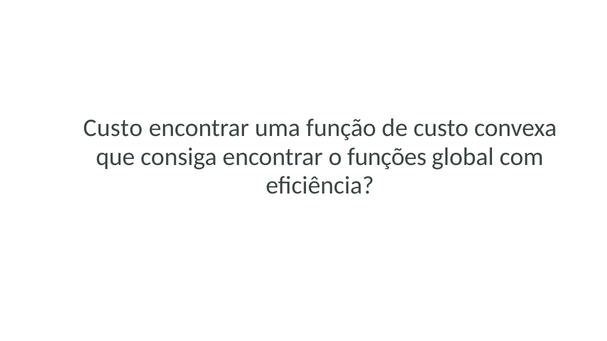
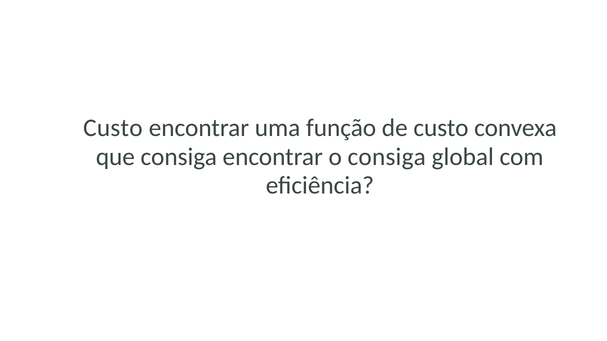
o funções: funções -> consiga (387, 157)
